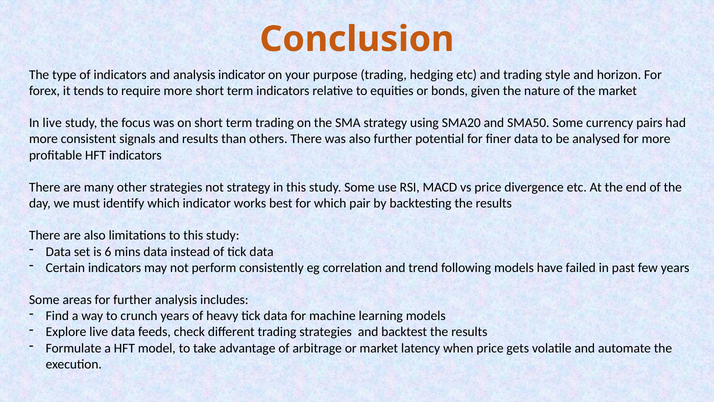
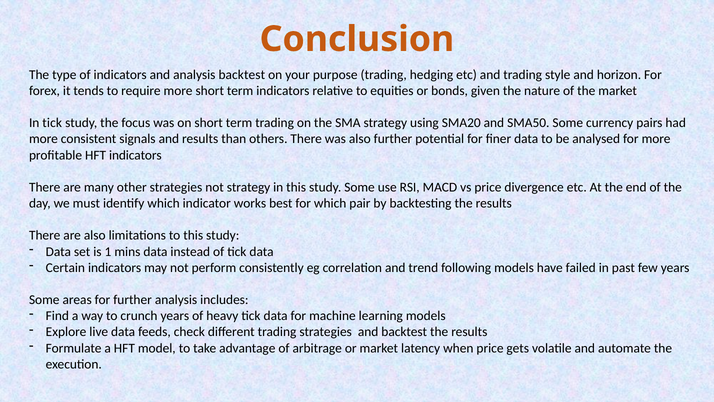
analysis indicator: indicator -> backtest (242, 75)
In live: live -> tick (52, 123)
6: 6 -> 1 (108, 251)
